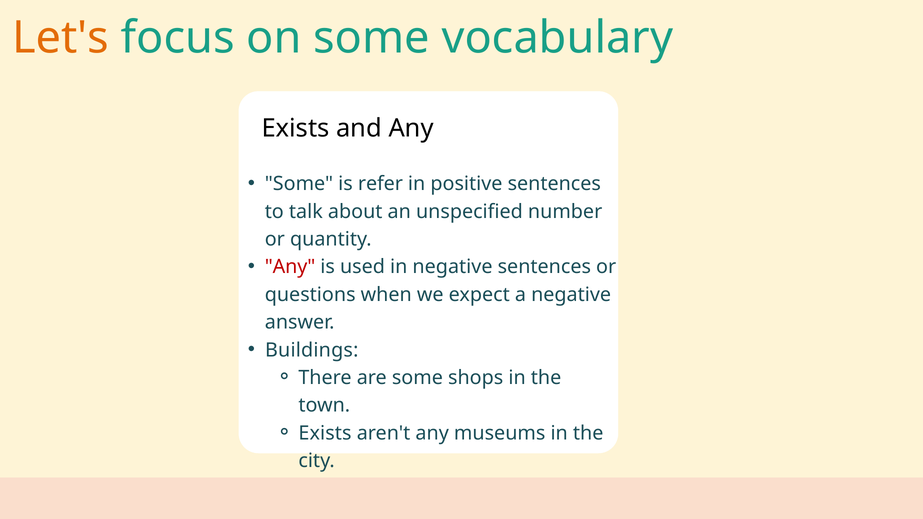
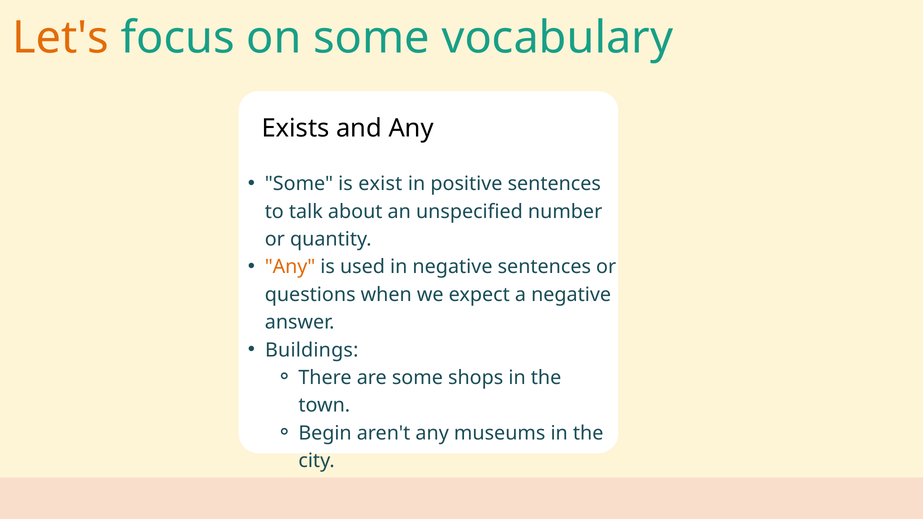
refer: refer -> exist (380, 184)
Any colour: red -> orange (290, 267)
Exists: Exists -> Begin (325, 433)
